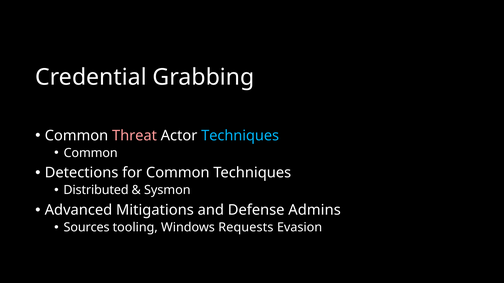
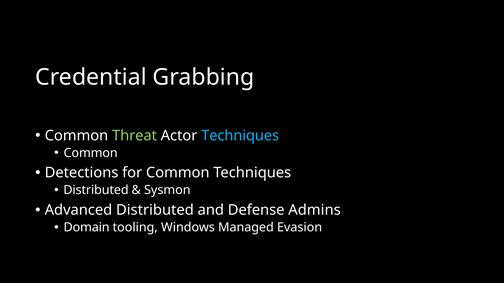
Threat colour: pink -> light green (134, 136)
Advanced Mitigations: Mitigations -> Distributed (155, 210)
Sources: Sources -> Domain (87, 228)
Requests: Requests -> Managed (246, 228)
